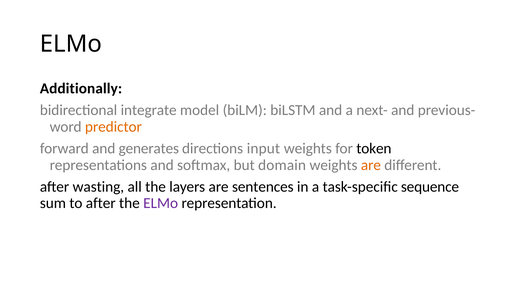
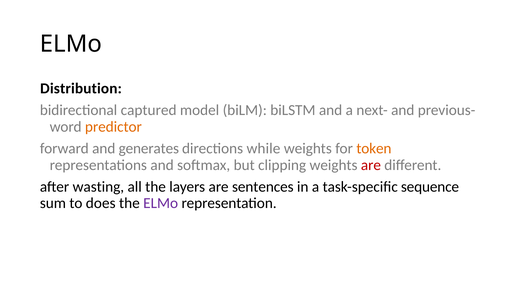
Additionally: Additionally -> Distribution (81, 88)
integrate: integrate -> captured (149, 110)
input: input -> while (263, 149)
token colour: black -> orange (374, 149)
domain: domain -> clipping (282, 165)
are colour: orange -> red (371, 165)
to after: after -> does (101, 203)
